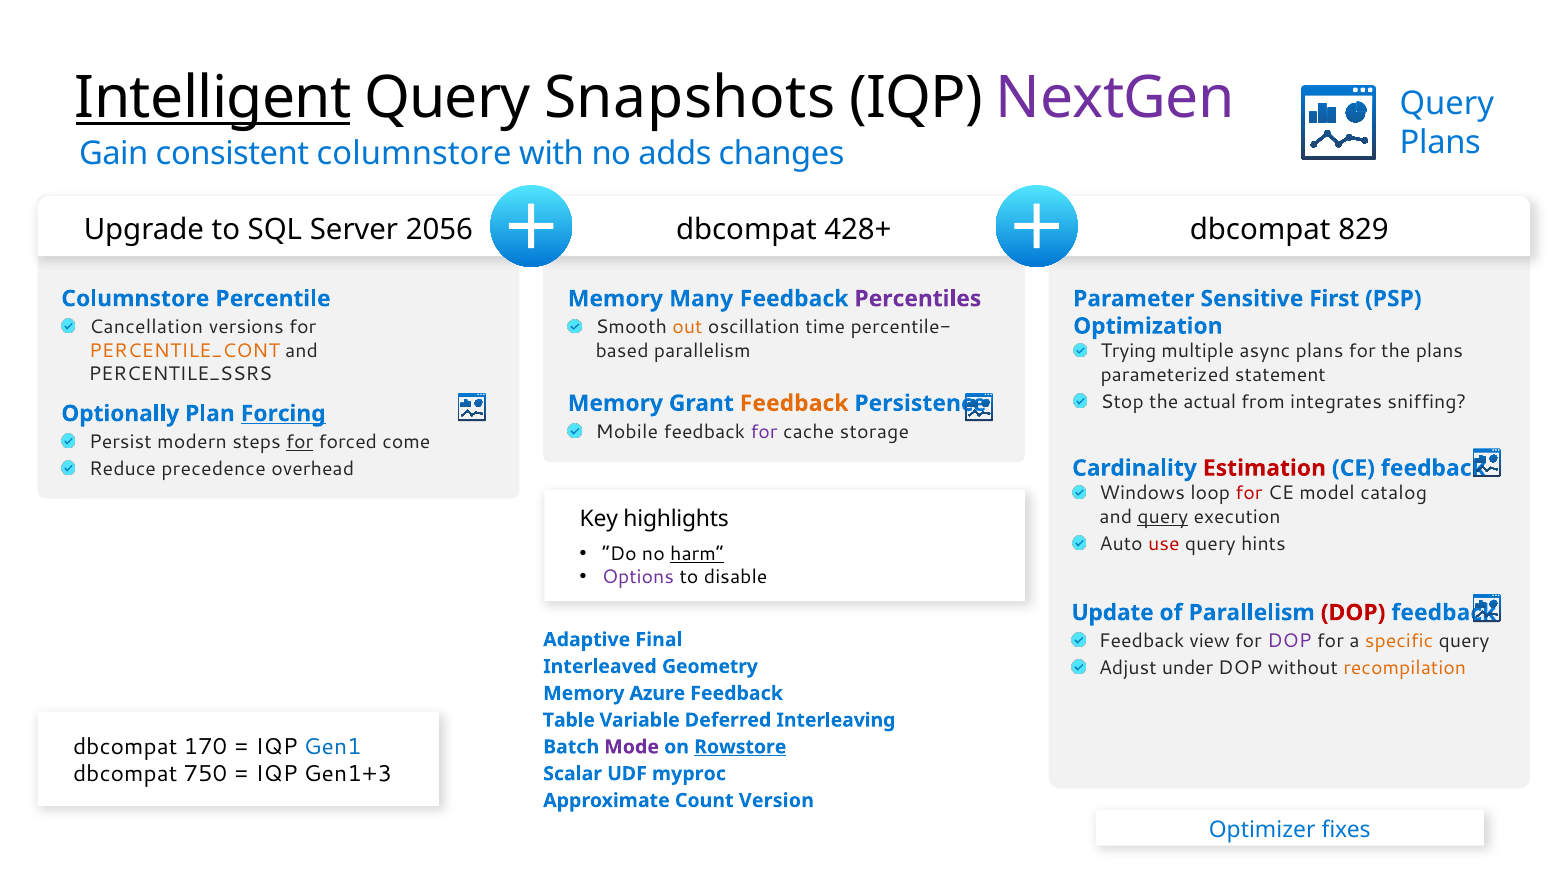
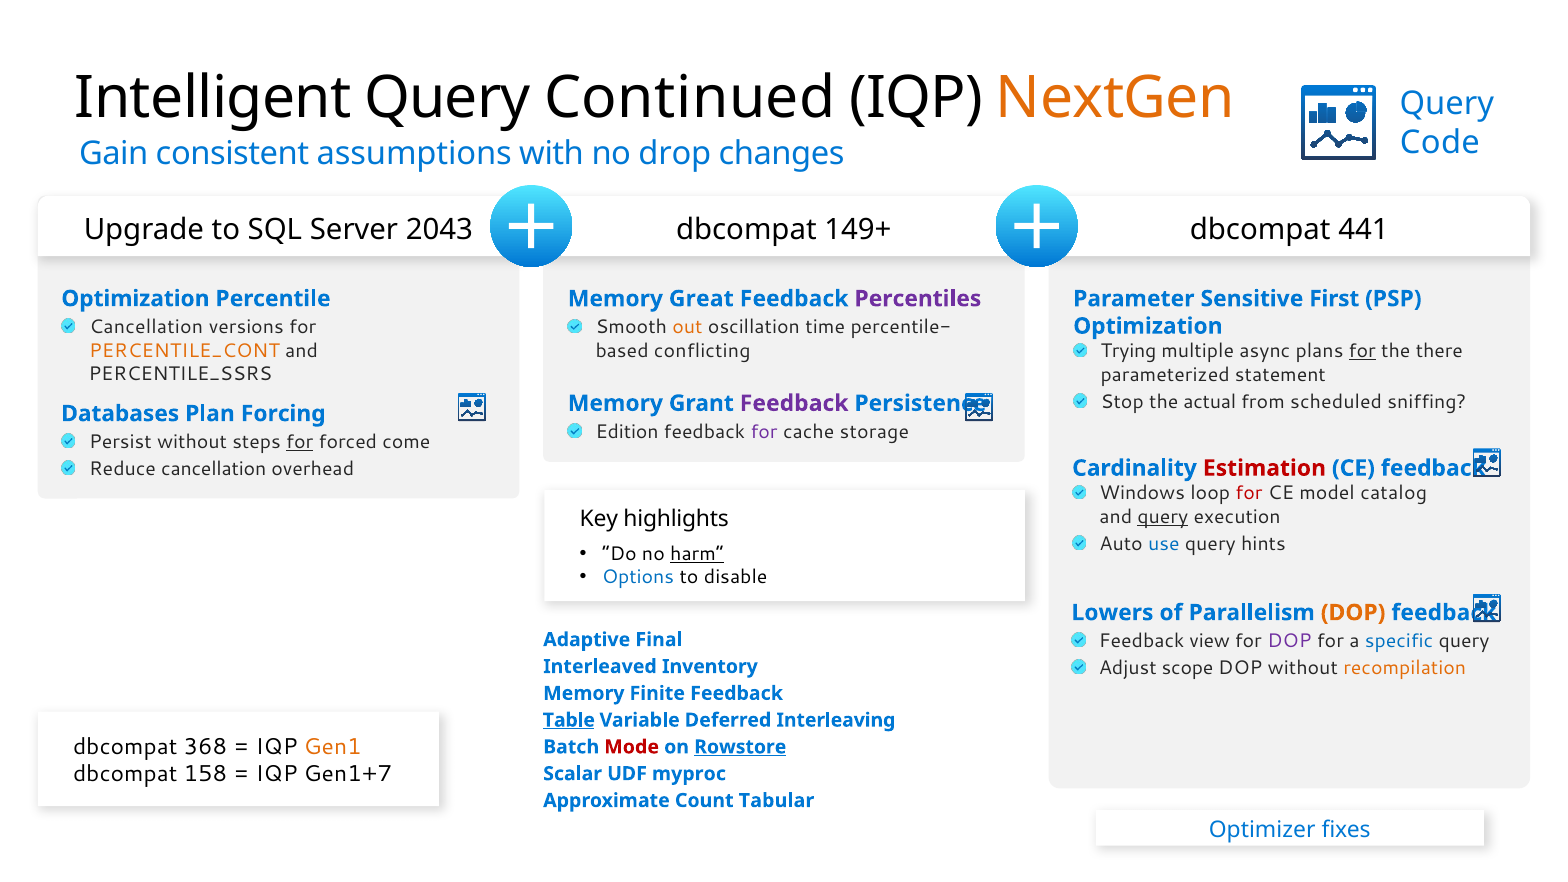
Intelligent underline: present -> none (213, 98)
Snapshots: Snapshots -> Continued (690, 98)
NextGen colour: purple -> orange (1115, 98)
Plans: Plans -> Code (1440, 142)
consistent columnstore: columnstore -> assumptions (414, 153)
adds: adds -> drop (675, 153)
2056: 2056 -> 2043 (439, 229)
428+: 428+ -> 149+ (858, 229)
829: 829 -> 441 (1363, 229)
Columnstore: Columnstore -> Optimization (135, 299)
Many: Many -> Great (701, 299)
parallelism: parallelism -> conflicting (702, 351)
for underline: none -> present (1362, 351)
the plans: plans -> there (1439, 351)
integrates: integrates -> scheduled (1336, 402)
Feedback colour: orange -> purple (794, 403)
Optionally: Optionally -> Databases (120, 414)
Forcing underline: present -> none (283, 414)
Mobile: Mobile -> Edition (627, 432)
Persist modern: modern -> without (192, 442)
Reduce precedence: precedence -> cancellation (214, 469)
use colour: red -> blue (1164, 544)
Options colour: purple -> blue (638, 577)
Update: Update -> Lowers (1112, 613)
DOP colour: red -> orange (1353, 613)
specific colour: orange -> blue (1399, 641)
under: under -> scope (1188, 668)
Geometry: Geometry -> Inventory (710, 667)
Azure: Azure -> Finite (657, 693)
Table underline: none -> present (569, 720)
170: 170 -> 368 (205, 747)
Gen1 colour: blue -> orange (333, 747)
Mode colour: purple -> red (632, 747)
750: 750 -> 158 (205, 774)
Gen1+3: Gen1+3 -> Gen1+7 (348, 774)
Version: Version -> Tabular (776, 801)
